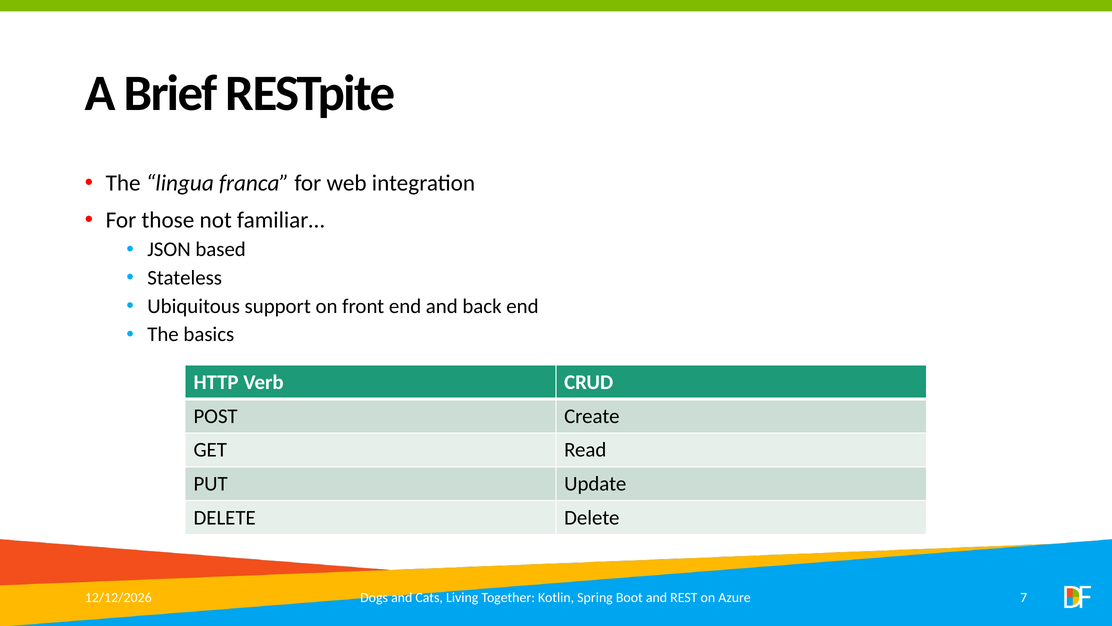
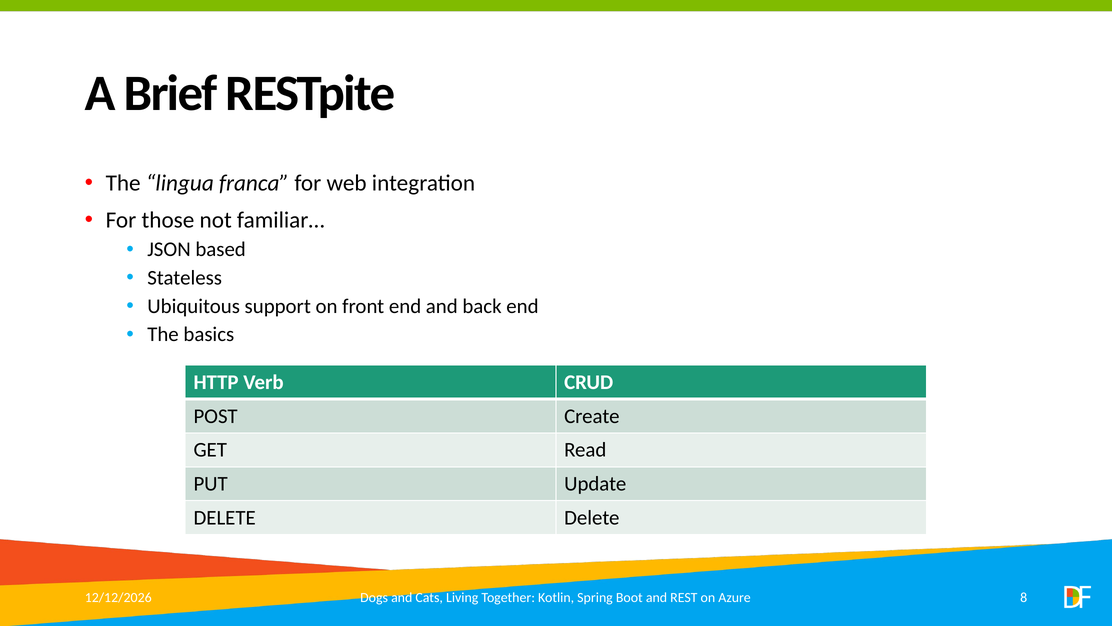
7: 7 -> 8 (1024, 597)
